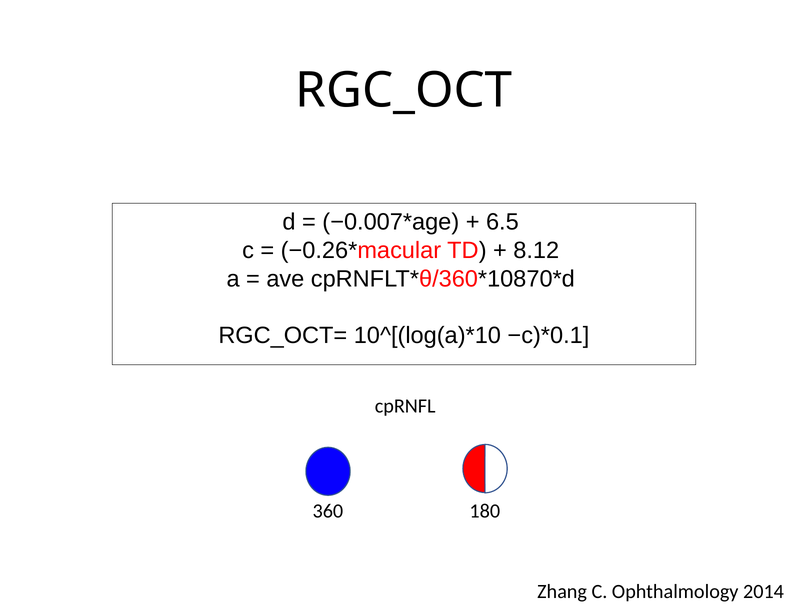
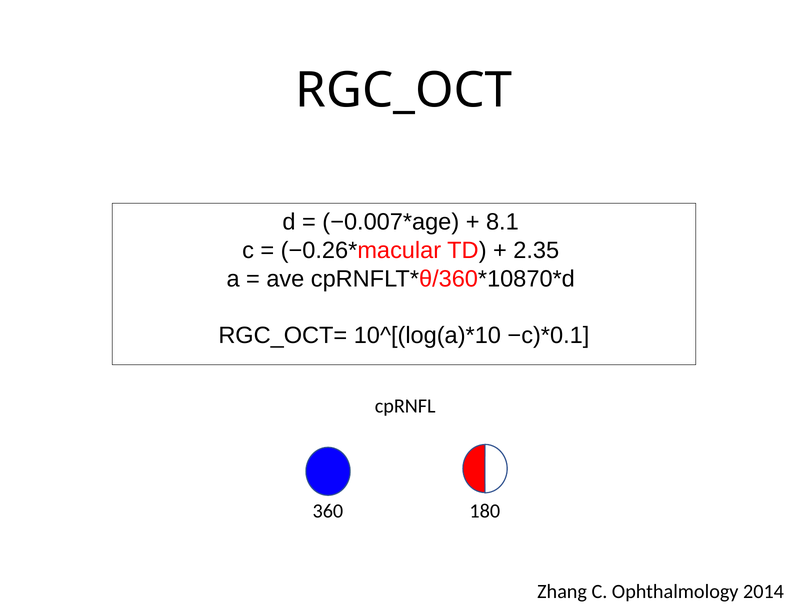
6.5: 6.5 -> 8.1 (502, 222)
8.12: 8.12 -> 2.35 (536, 250)
